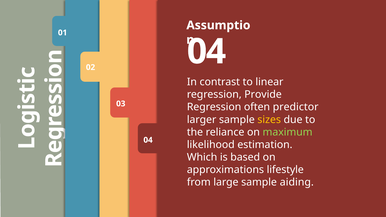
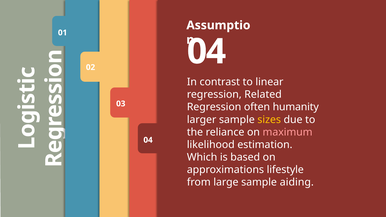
Provide: Provide -> Related (263, 95)
often predictor: predictor -> humanity (296, 107)
maximum colour: light green -> pink (288, 132)
